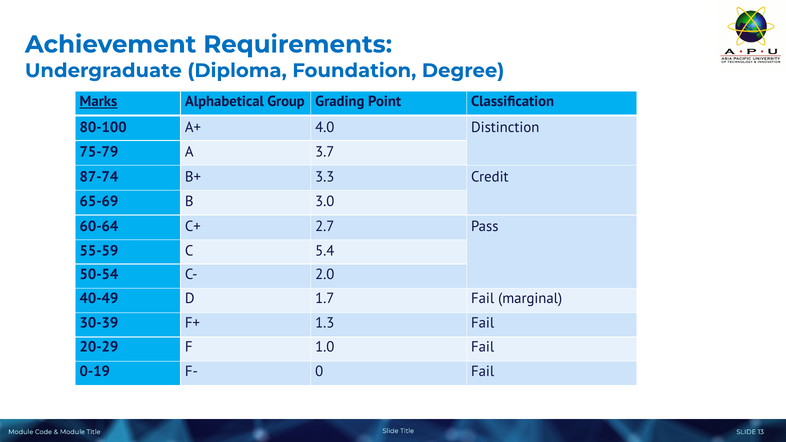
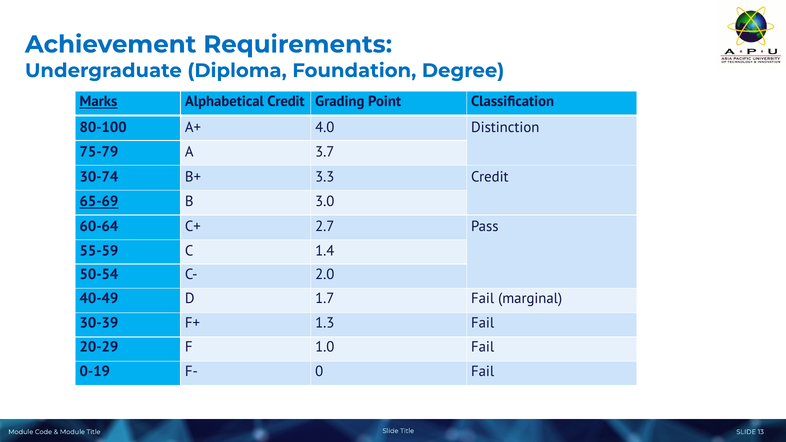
Alphabetical Group: Group -> Credit (286, 102)
87-74: 87-74 -> 30-74 (99, 177)
65-69 underline: none -> present (99, 202)
5.4: 5.4 -> 1.4 (325, 251)
